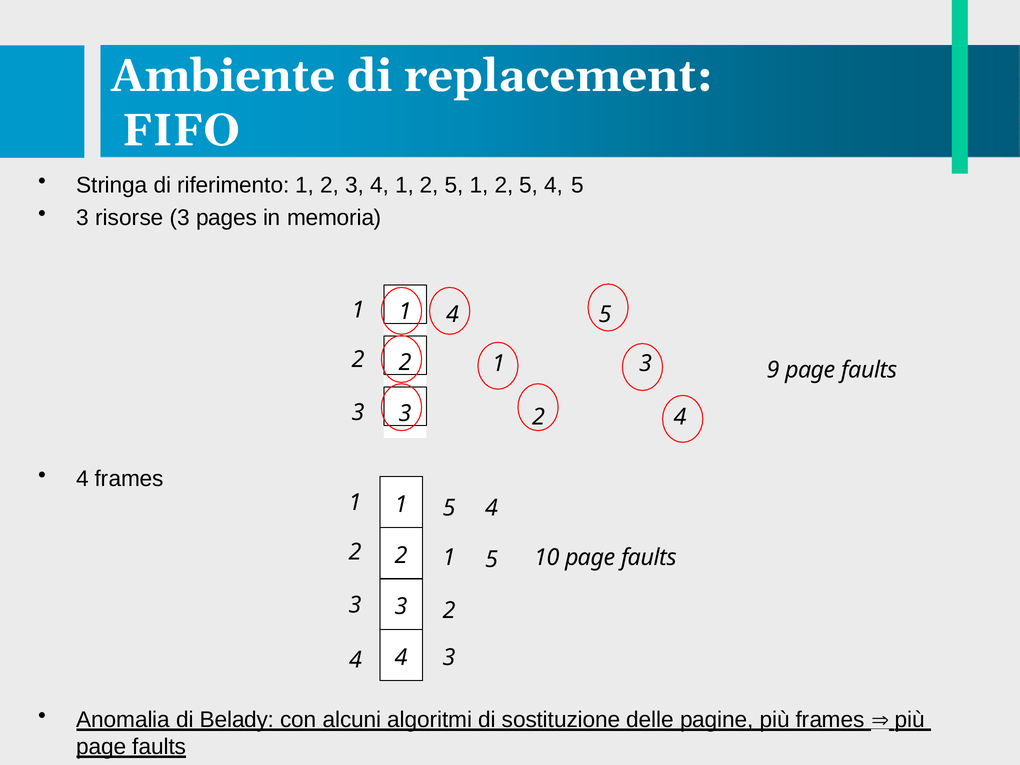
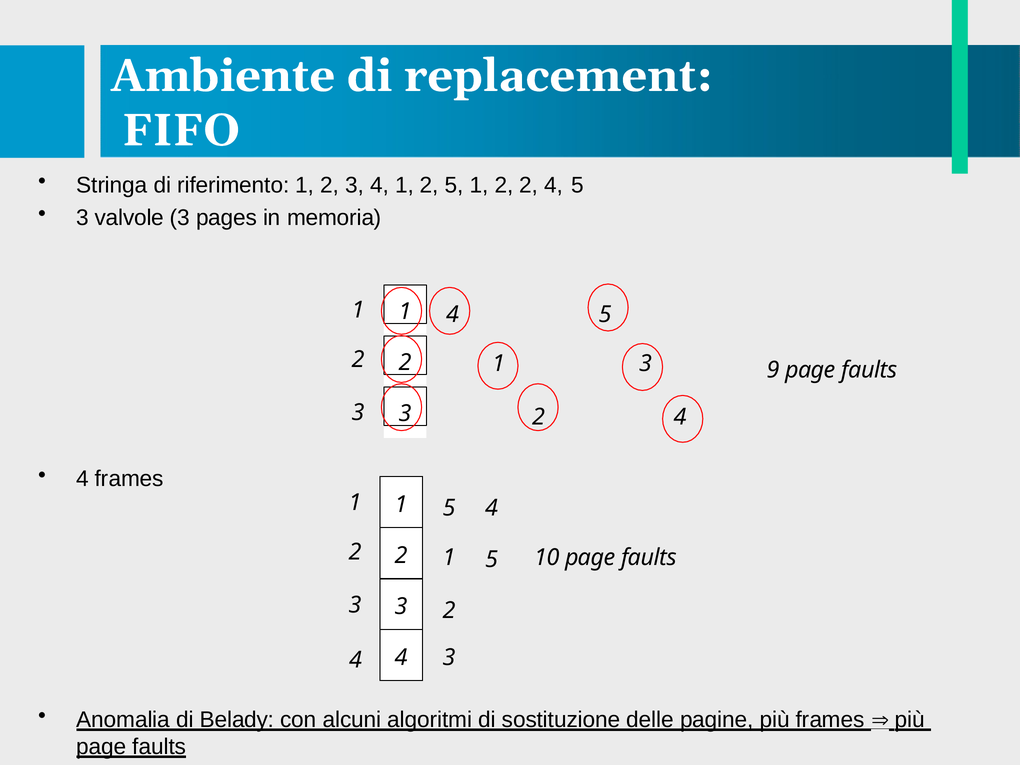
5 1 2 5: 5 -> 2 (529, 185)
risorse: risorse -> valvole (129, 218)
